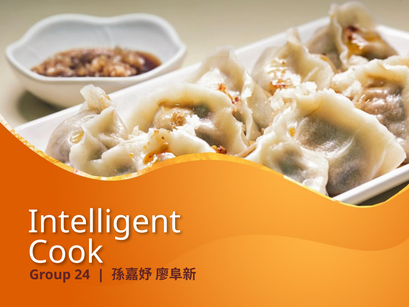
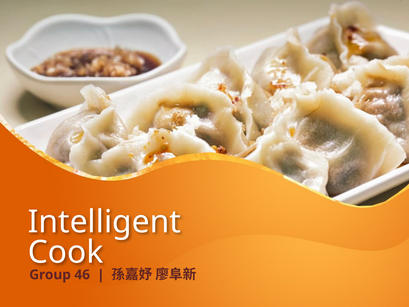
24: 24 -> 46 (82, 275)
